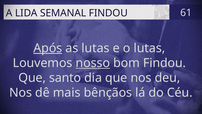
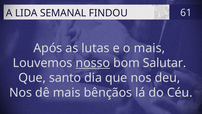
Após underline: present -> none (48, 48)
o lutas: lutas -> mais (149, 48)
bom Findou: Findou -> Salutar (165, 63)
